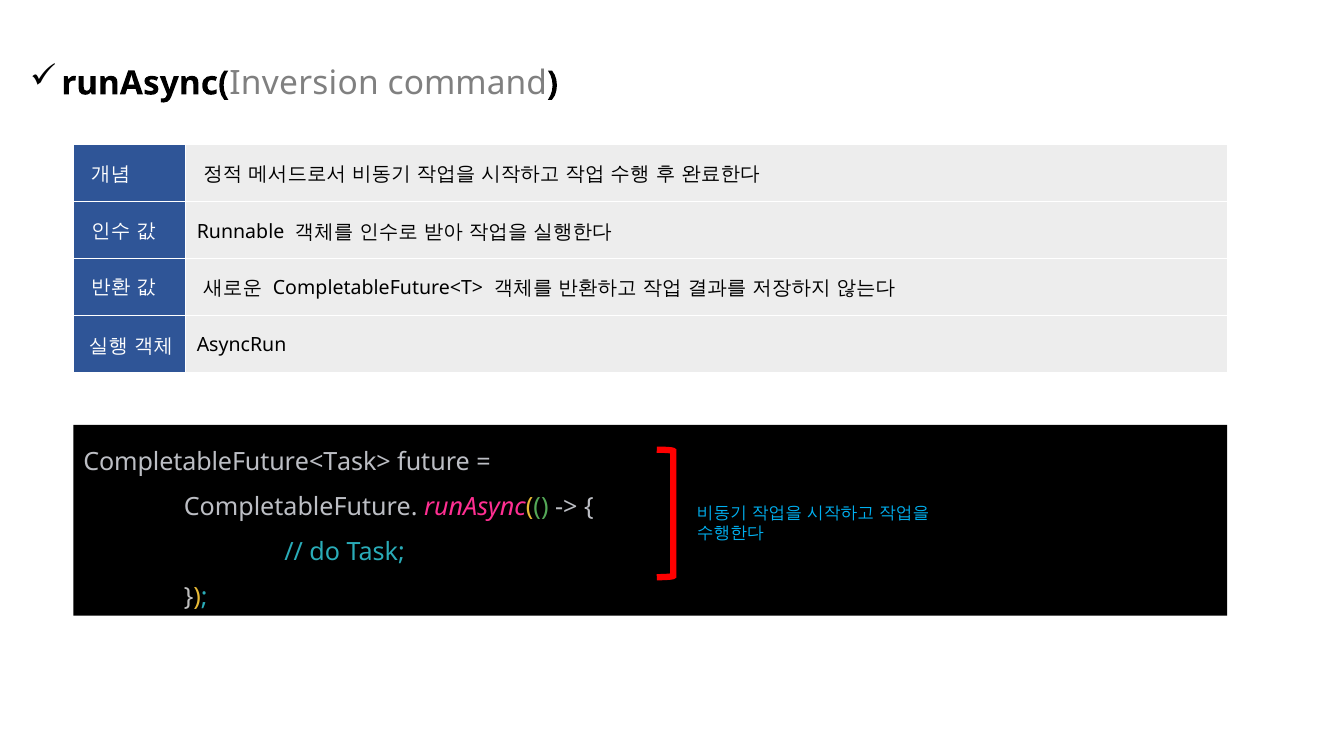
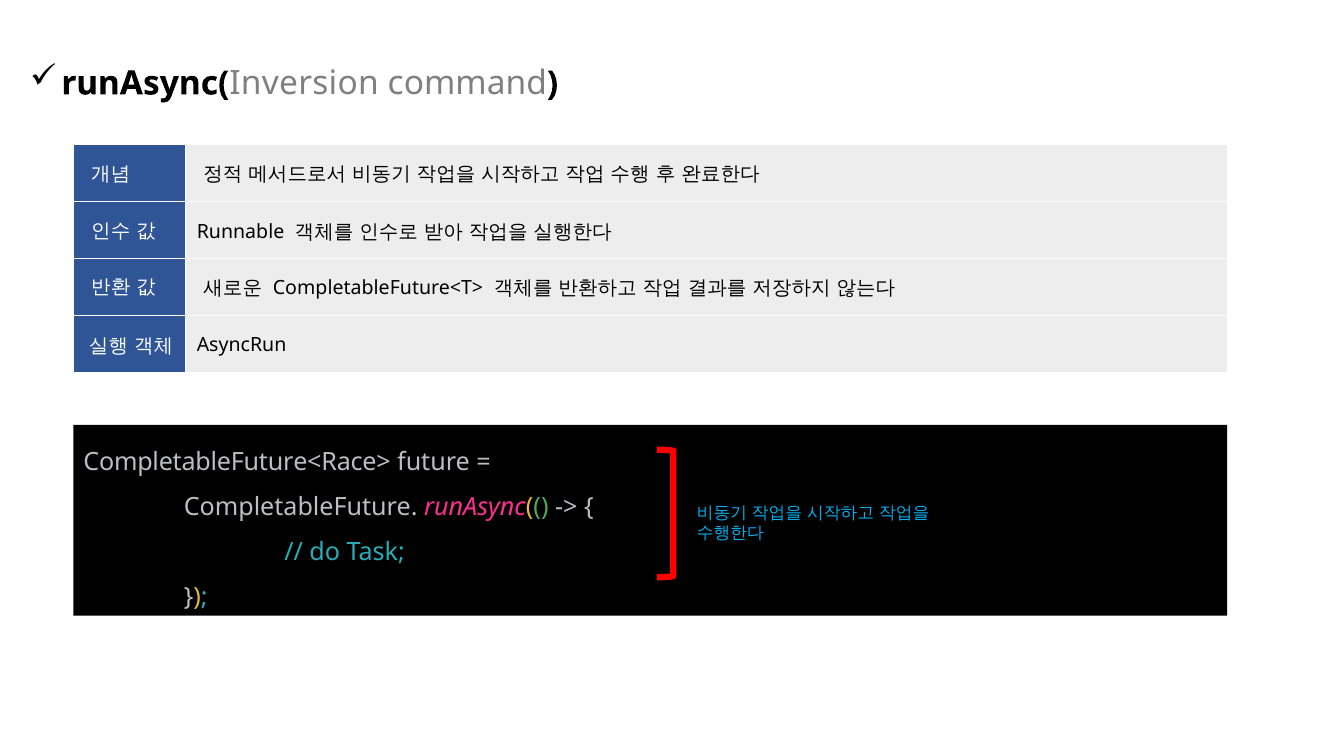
CompletableFuture<Task>: CompletableFuture<Task> -> CompletableFuture<Race> (237, 462)
